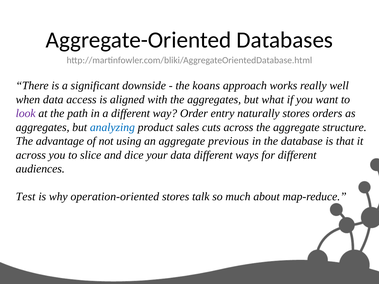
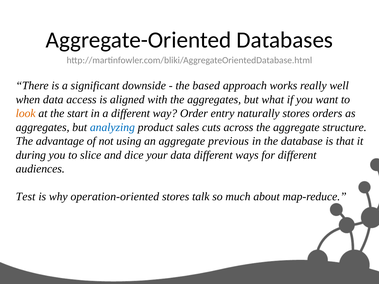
koans: koans -> based (206, 86)
look colour: purple -> orange (26, 113)
path: path -> start (78, 113)
across: across -> during (31, 155)
